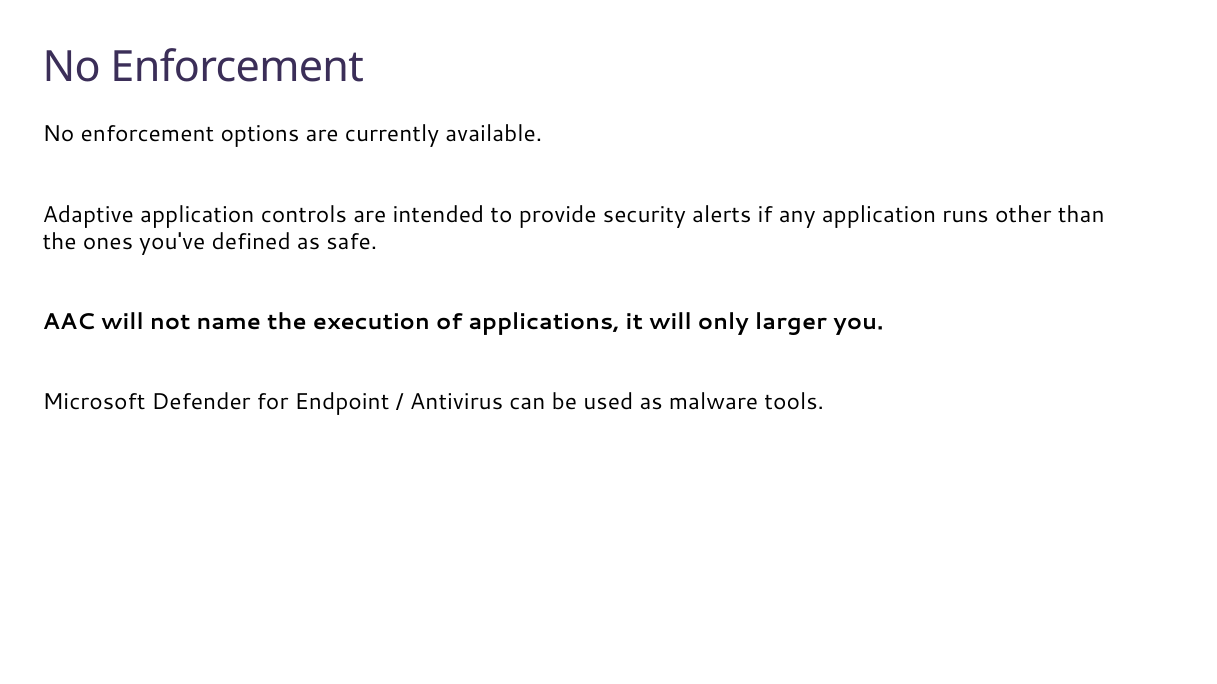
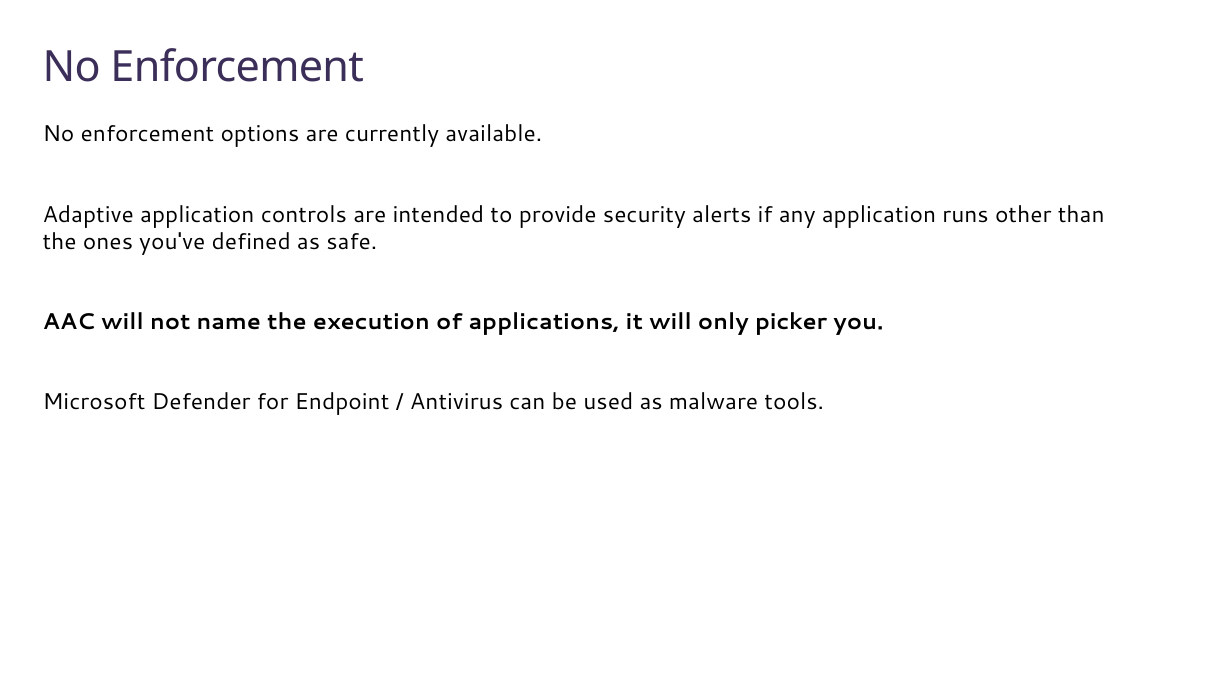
larger: larger -> picker (791, 322)
